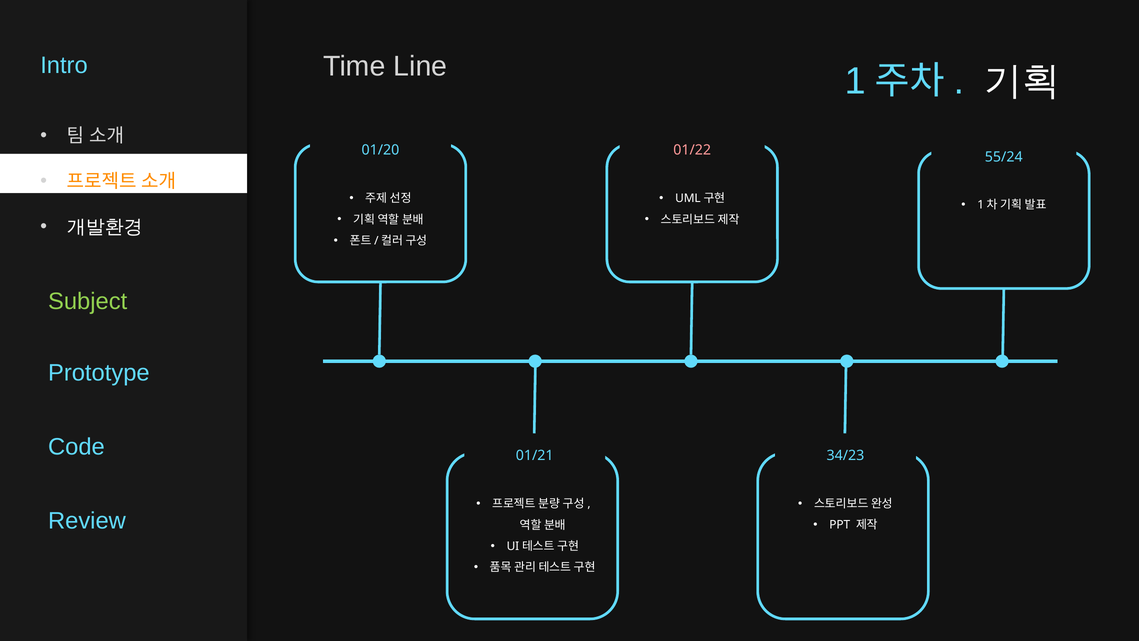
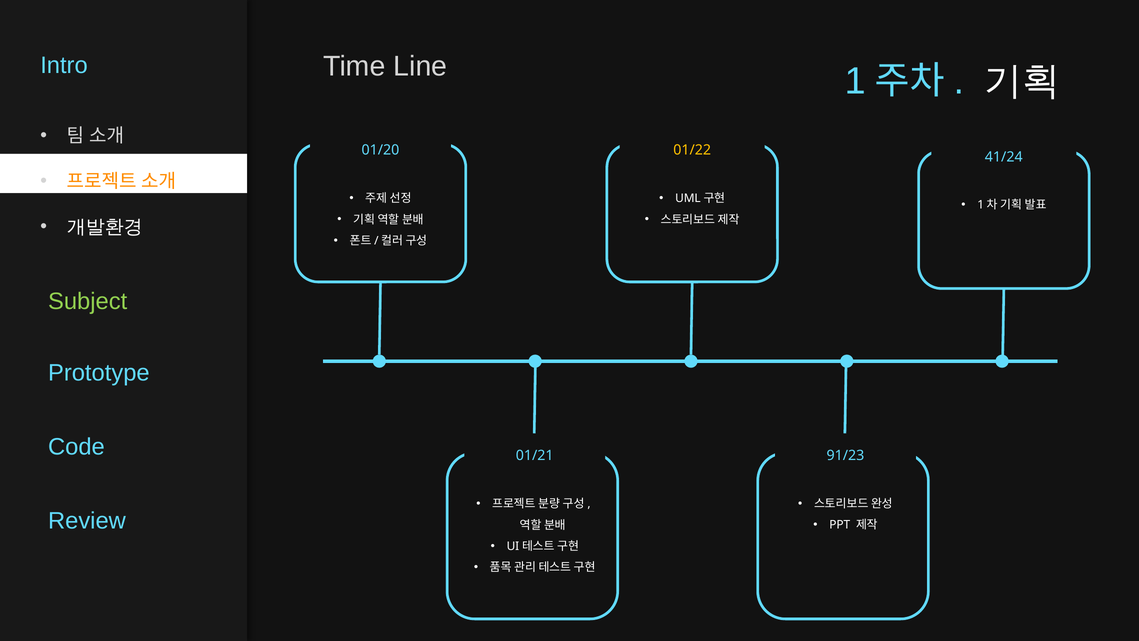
01/22 colour: pink -> yellow (692, 150)
55/24: 55/24 -> 41/24 (1004, 157)
34/23: 34/23 -> 91/23 (845, 455)
